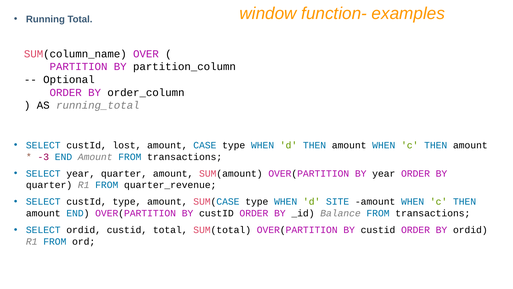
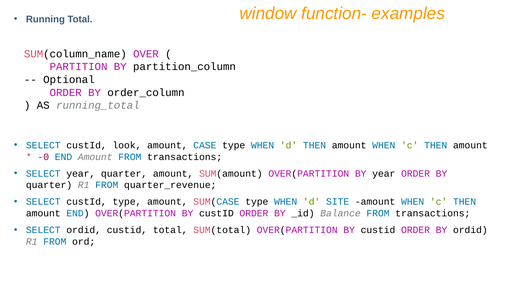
lost: lost -> look (127, 145)
-3: -3 -> -0 (43, 157)
